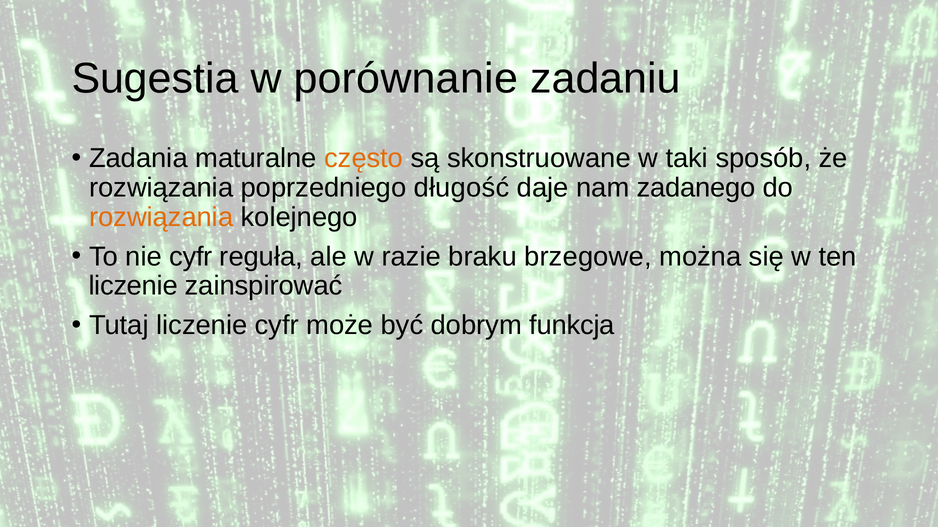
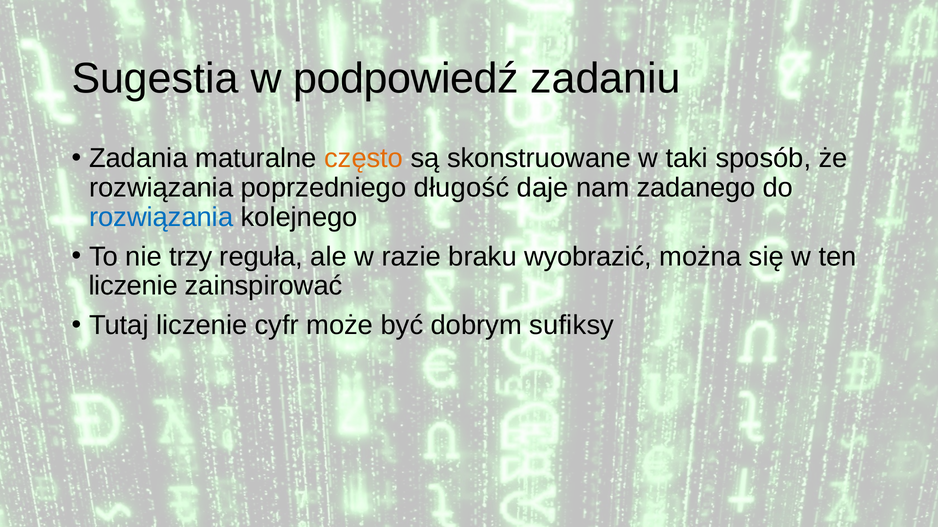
porównanie: porównanie -> podpowiedź (406, 79)
rozwiązania colour: orange -> blue (161, 218)
nie cyfr: cyfr -> trzy (191, 257)
brzegowe: brzegowe -> wyobrazić (588, 257)
funkcja: funkcja -> sufiksy (572, 326)
